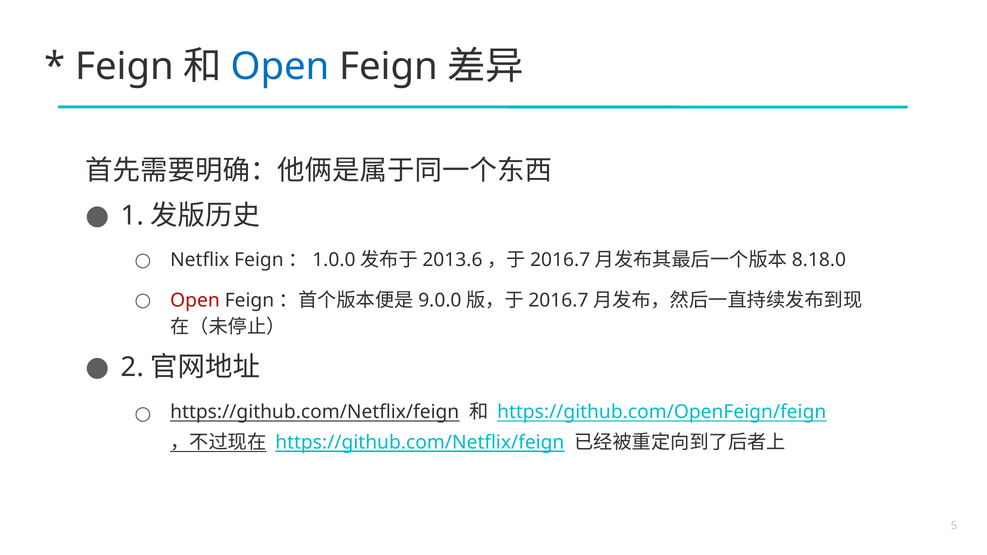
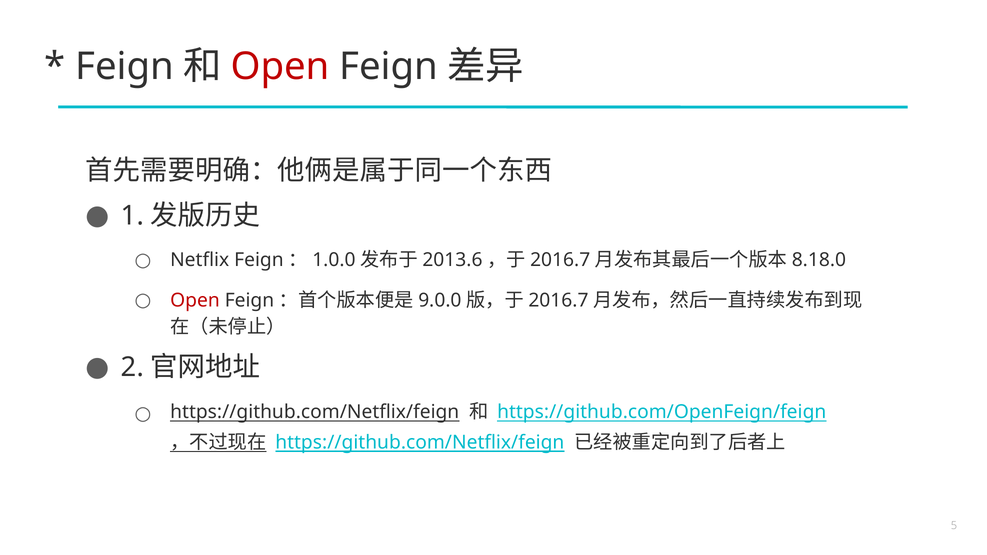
Open colour: blue -> red (280, 67)
